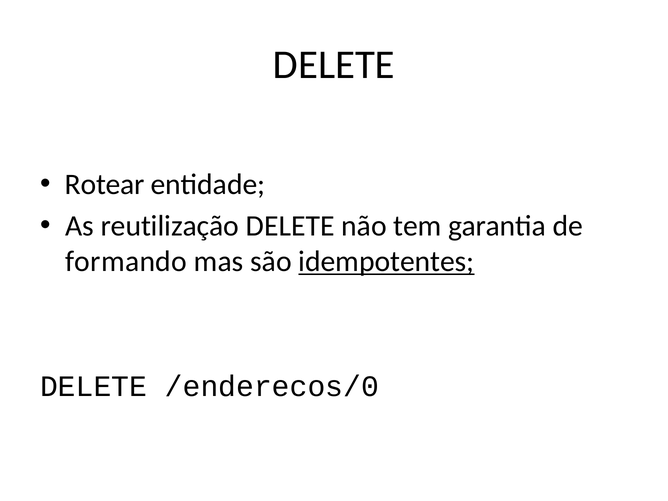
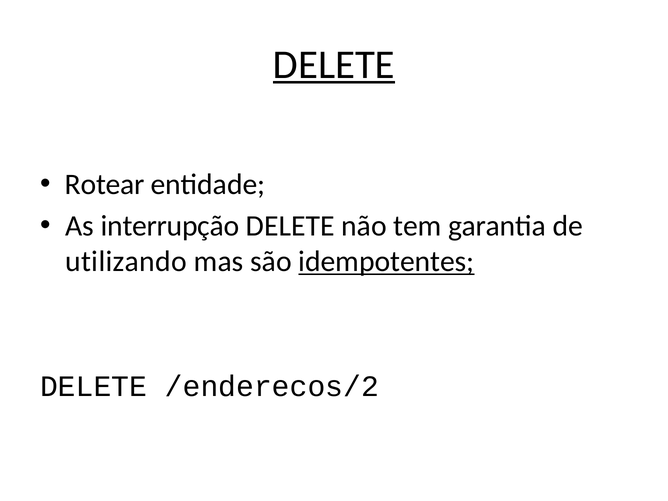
DELETE underline: none -> present (334, 65)
reutilização: reutilização -> interrupção (170, 226)
formando: formando -> utilizando (126, 262)
/enderecos/0: /enderecos/0 -> /enderecos/2 (272, 386)
